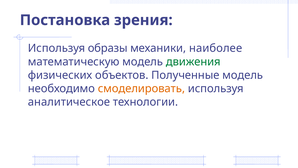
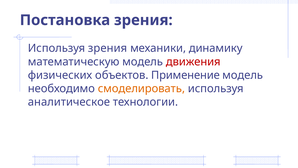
Используя образы: образы -> зрения (108, 48)
наиболее: наиболее -> динамику (216, 48)
движения colour: green -> red (193, 62)
Полученные: Полученные -> Применение (185, 75)
